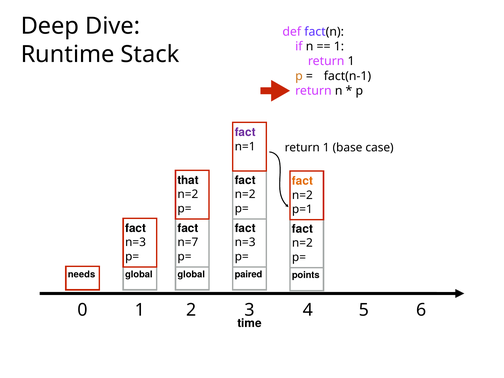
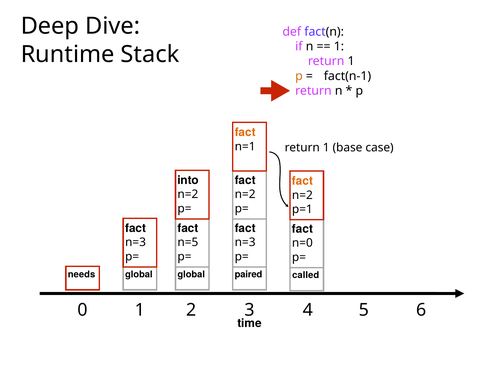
fact colour: purple -> orange (245, 132)
that: that -> into (188, 180)
n=7: n=7 -> n=5 (188, 242)
n=2: n=2 -> n=0 (302, 243)
points: points -> called (306, 275)
